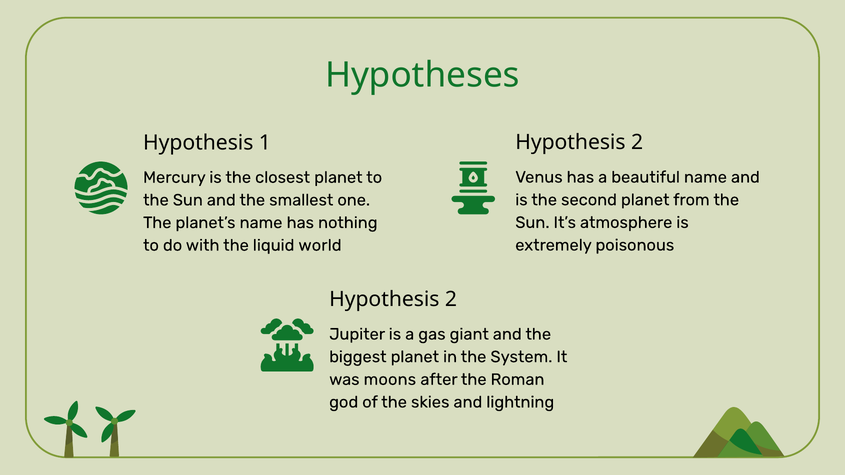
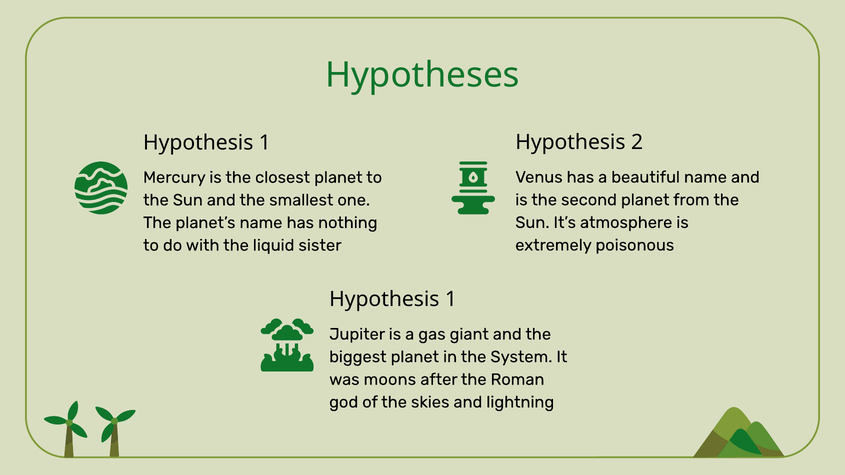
world: world -> sister (320, 245)
2: 2 -> 1 (451, 300)
